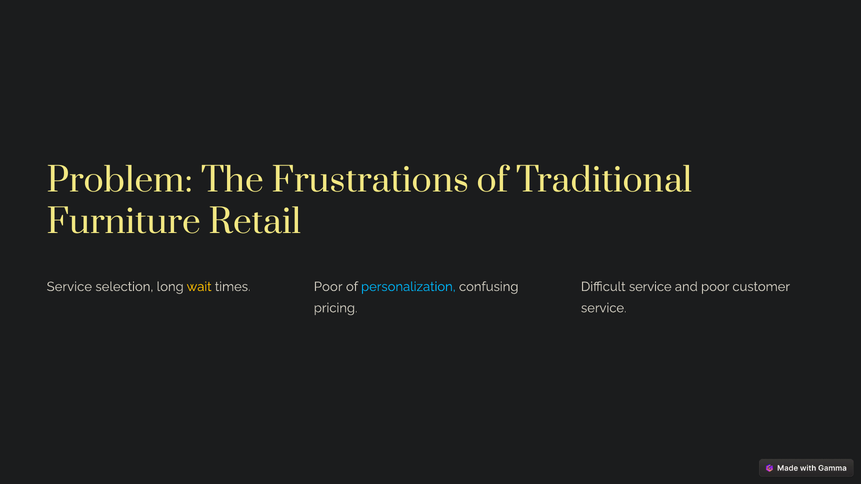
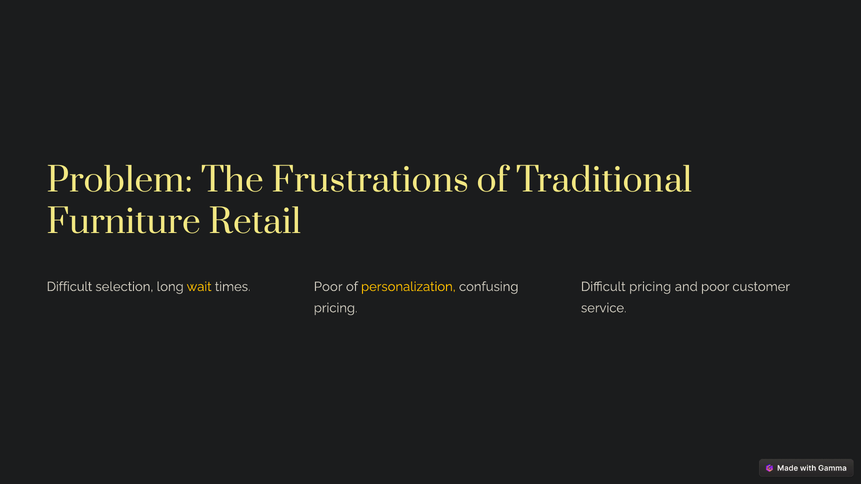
Service: Service -> Difficult (69, 287)
personalization colour: light blue -> yellow (408, 287)
Difficult service: service -> pricing (650, 287)
